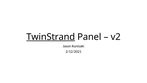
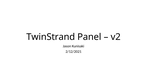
TwinStrand underline: present -> none (51, 37)
